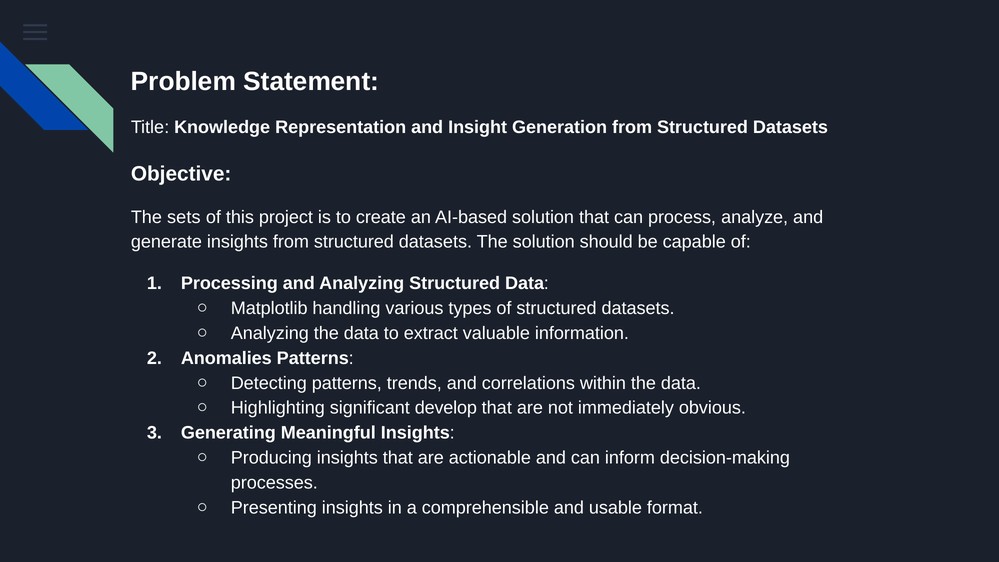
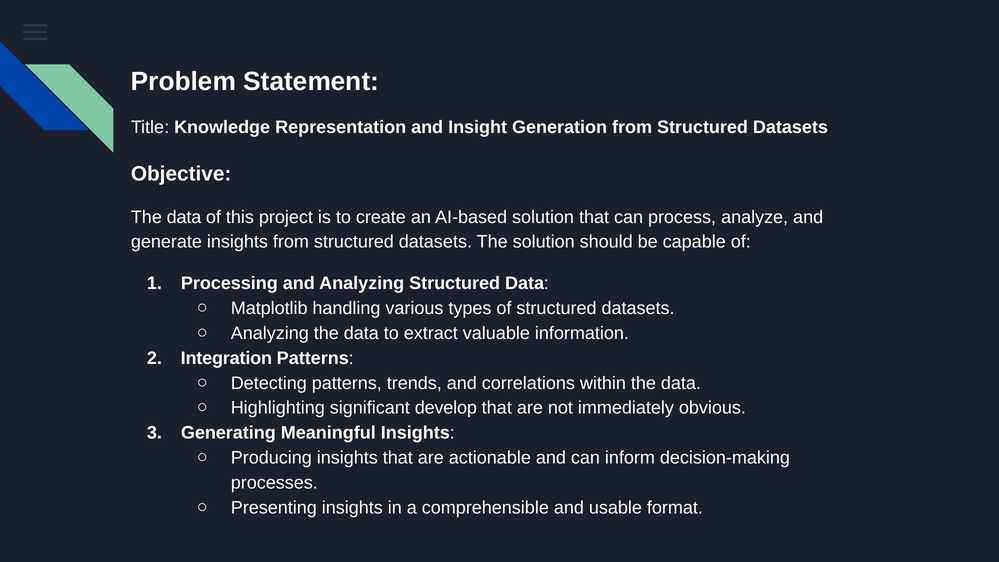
sets: sets -> data (184, 217)
Anomalies: Anomalies -> Integration (226, 358)
